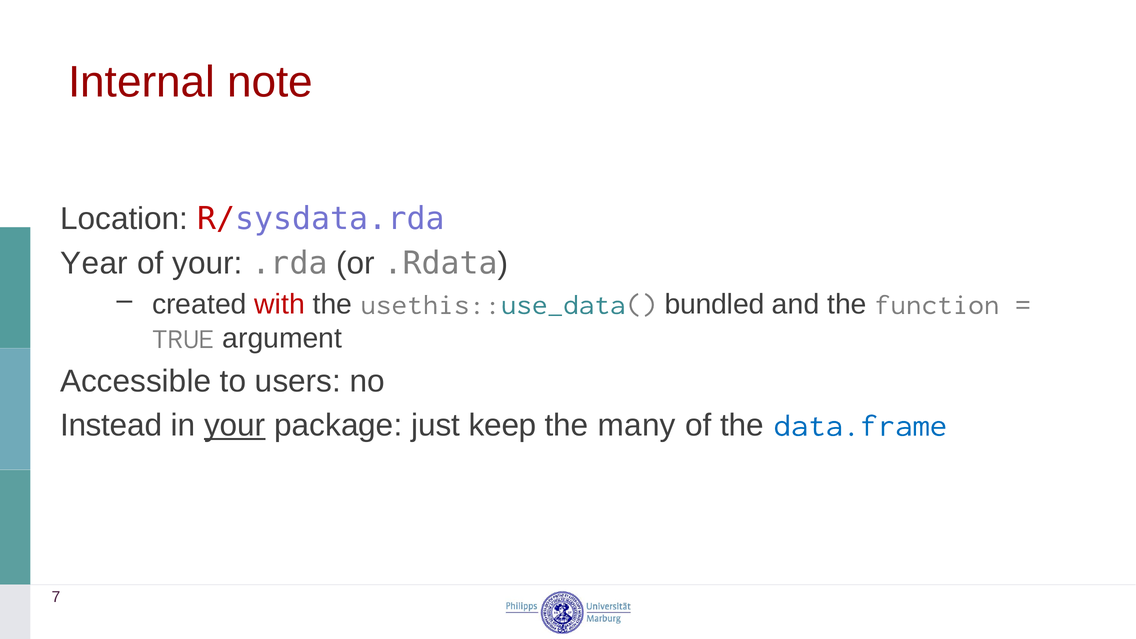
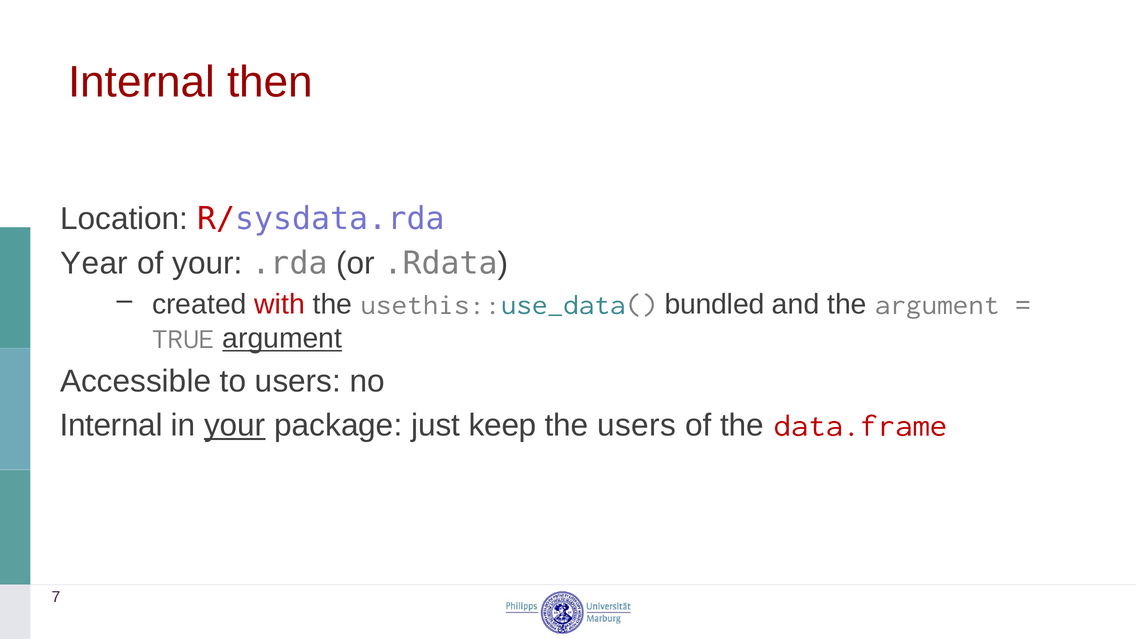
note: note -> then (270, 82)
the function: function -> argument (937, 305)
argument underline: none -> present (282, 339)
Instead: Instead -> Internal (111, 425)
the many: many -> users (637, 425)
data.frame colour: blue -> red (860, 425)
